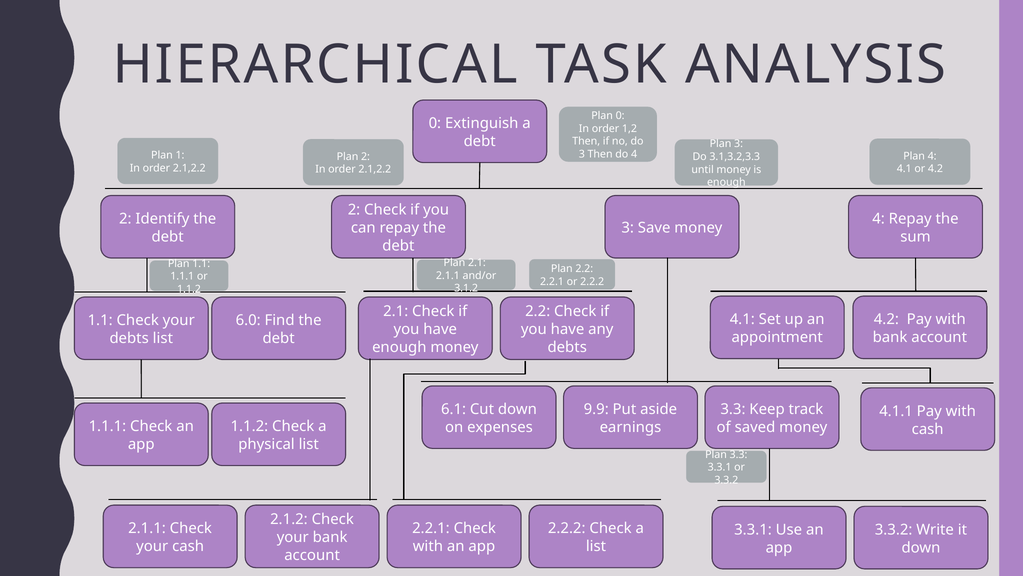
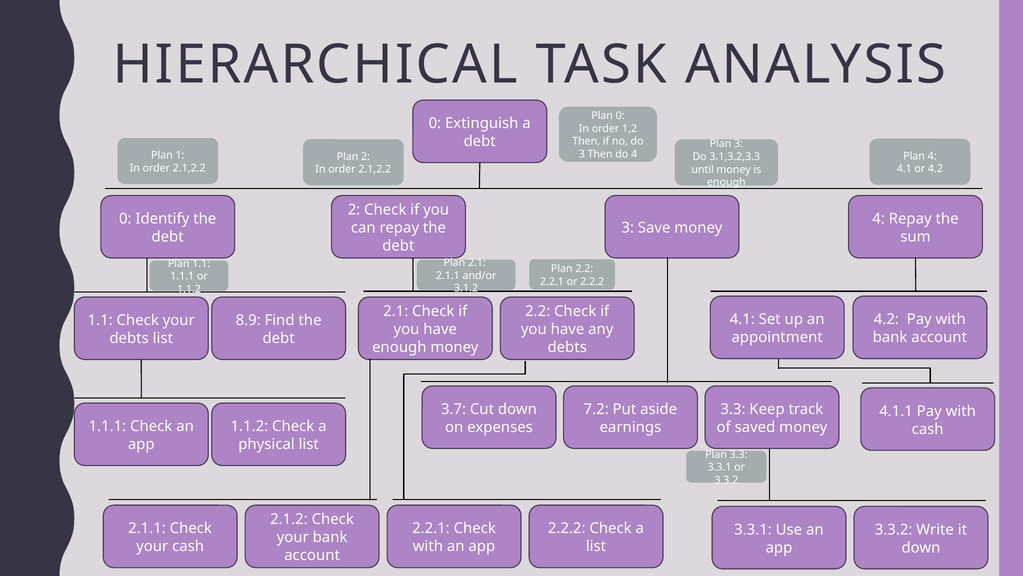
2: 2 -> 0 (125, 219)
6.0: 6.0 -> 8.9 (248, 320)
6.1: 6.1 -> 3.7 (454, 409)
9.9: 9.9 -> 7.2 (596, 409)
